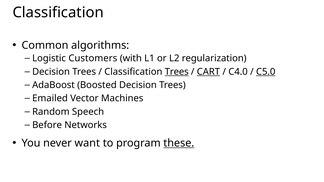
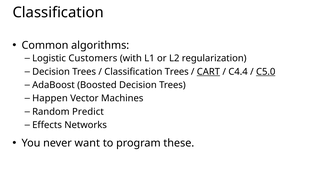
Trees underline: present -> none (177, 72)
C4.0: C4.0 -> C4.4 (238, 72)
Emailed: Emailed -> Happen (50, 99)
Speech: Speech -> Predict (88, 112)
Before: Before -> Effects (47, 125)
these underline: present -> none (179, 143)
